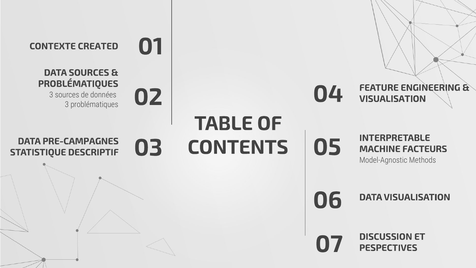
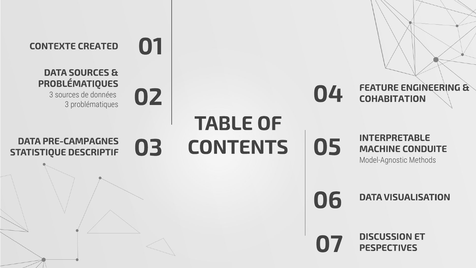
VISUALISATION: VISUALISATION -> COHABITATION (393, 99)
FACTEURS: FACTEURS -> CONDUITE (425, 149)
